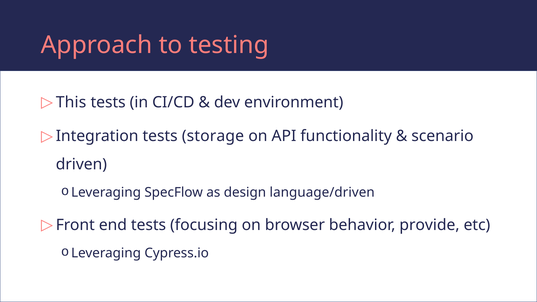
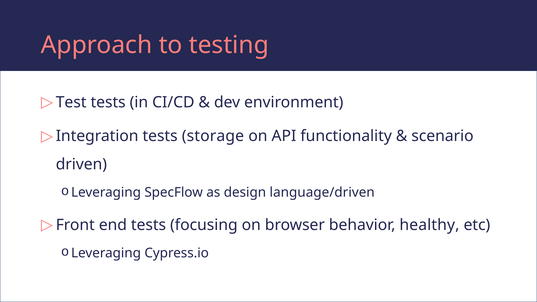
This: This -> Test (71, 102)
provide: provide -> healthy (429, 225)
